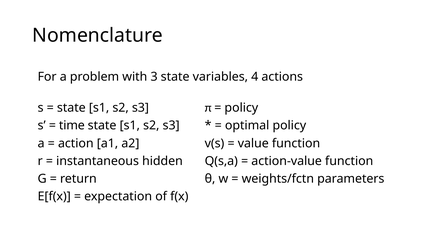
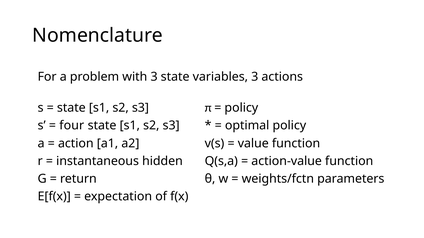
variables 4: 4 -> 3 (255, 77)
time: time -> four (72, 126)
